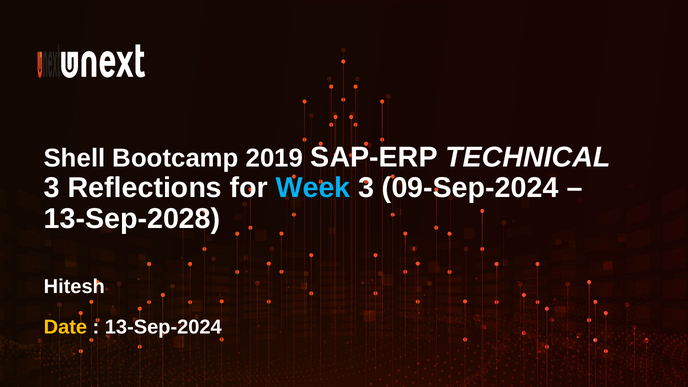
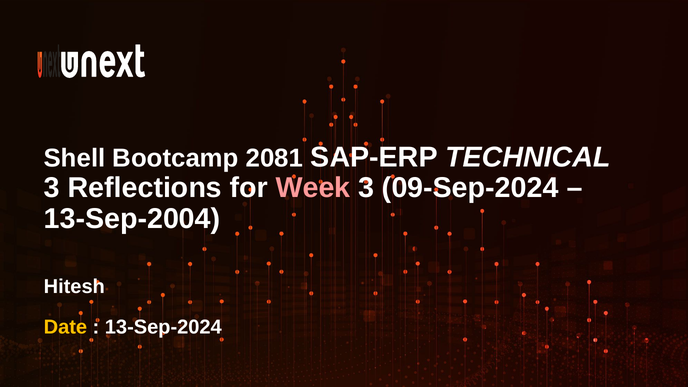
2019: 2019 -> 2081 (274, 158)
Week colour: light blue -> pink (313, 188)
13-Sep-2028: 13-Sep-2028 -> 13-Sep-2004 (132, 219)
